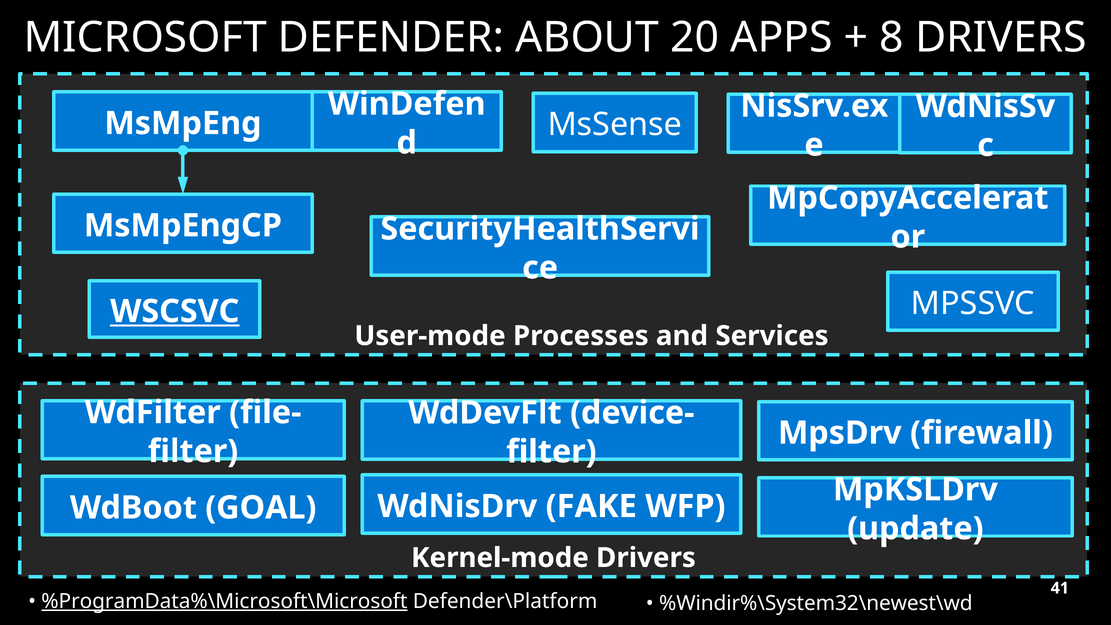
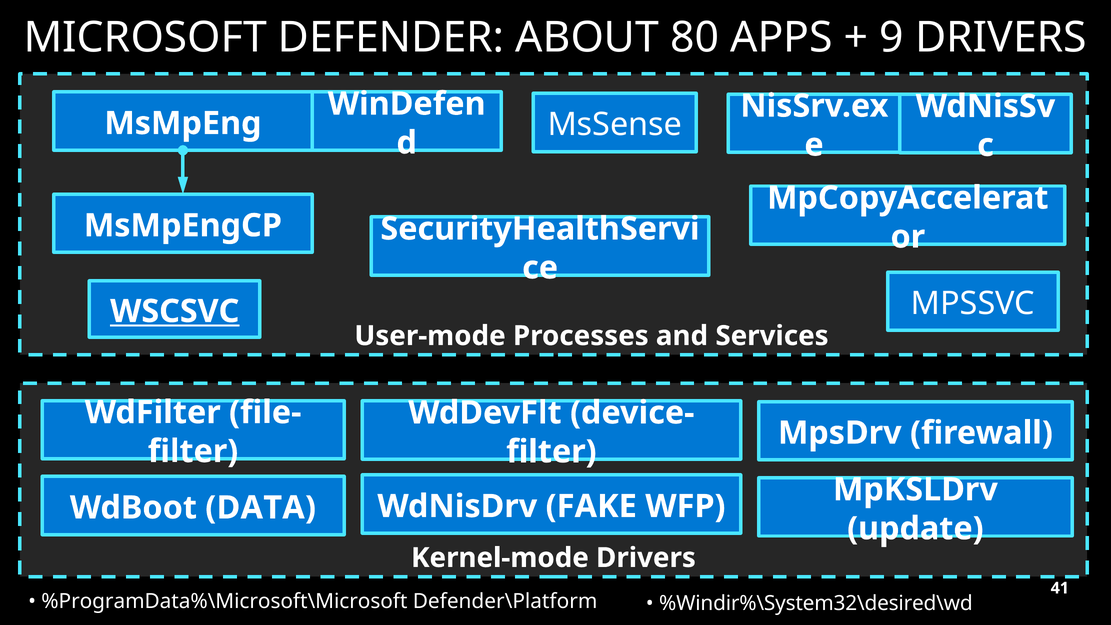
20: 20 -> 80 (695, 37)
8: 8 -> 9 (892, 37)
GOAL: GOAL -> DATA (261, 508)
%ProgramData%\Microsoft\Microsoft underline: present -> none (224, 601)
%Windir%\System32\newest\wd: %Windir%\System32\newest\wd -> %Windir%\System32\desired\wd (816, 603)
